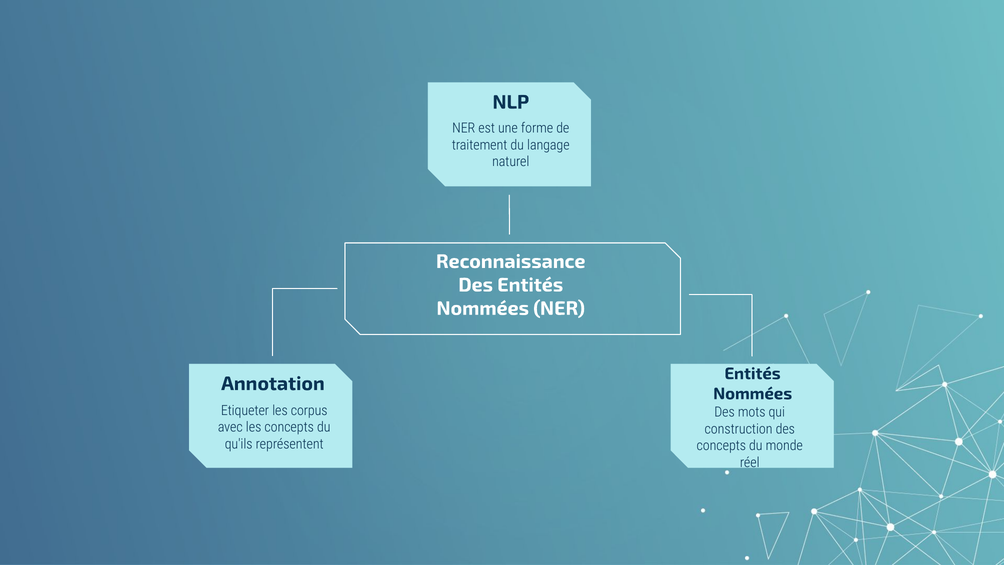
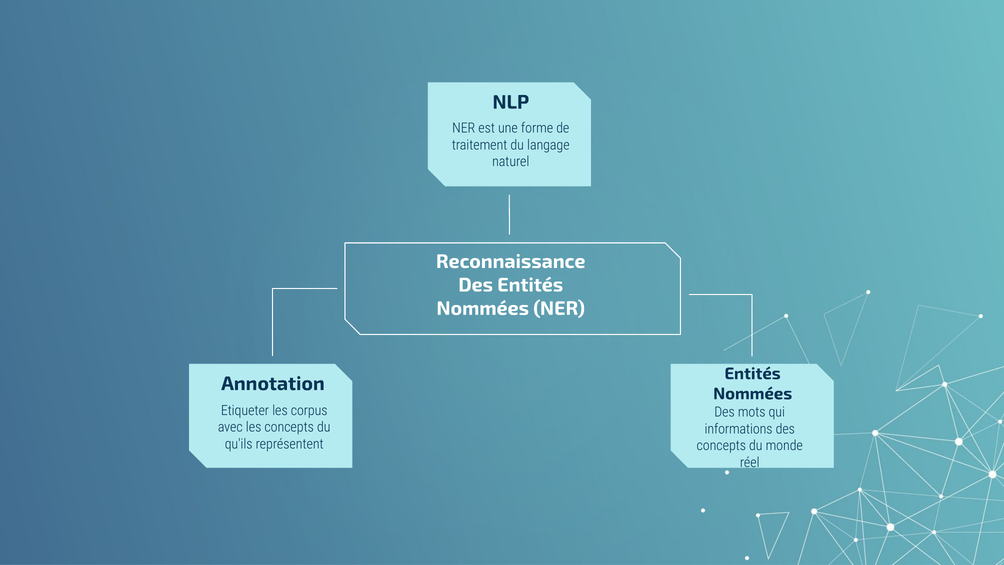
construction: construction -> informations (739, 429)
